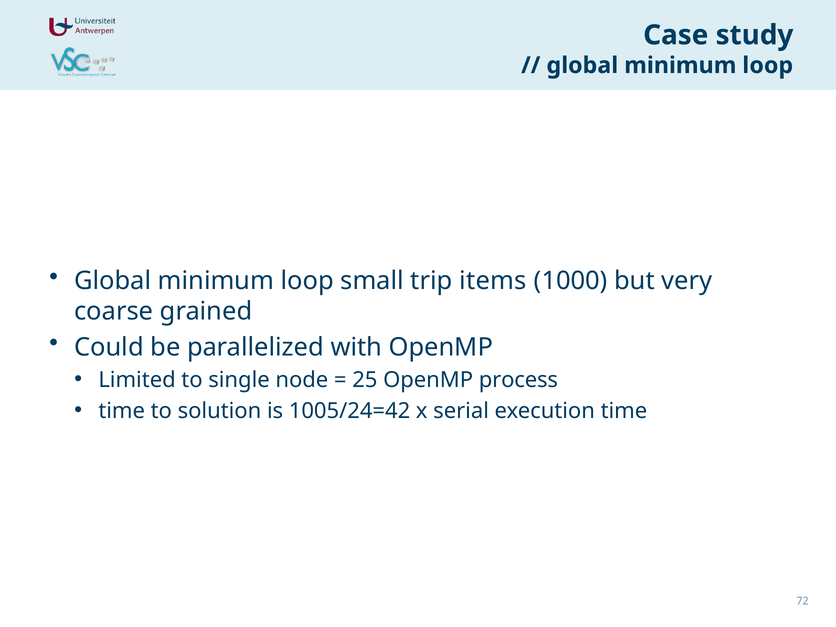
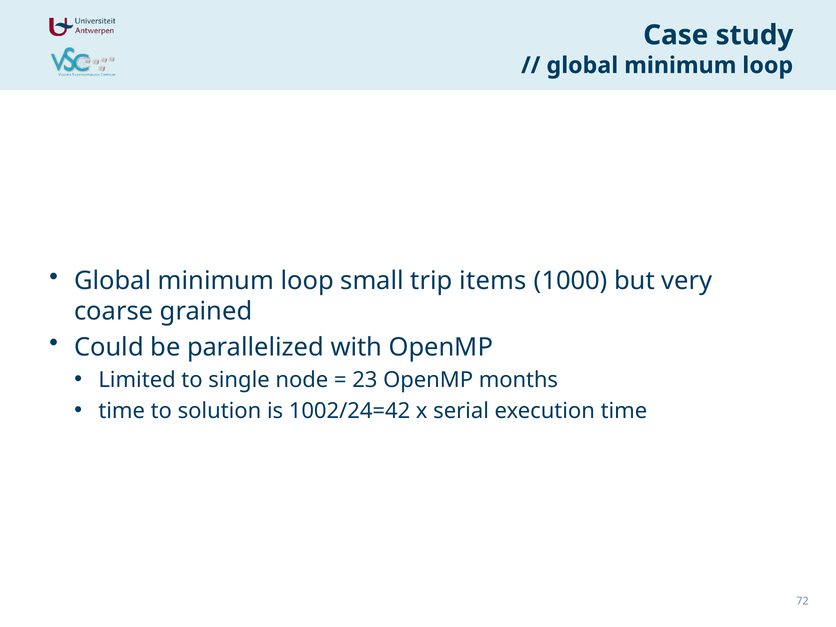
25: 25 -> 23 (365, 380)
process: process -> months (518, 380)
1005/24=42: 1005/24=42 -> 1002/24=42 (350, 411)
